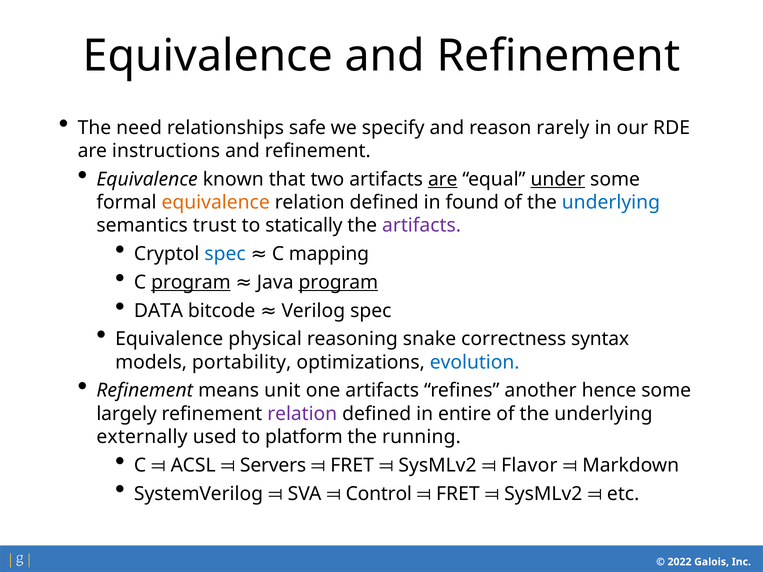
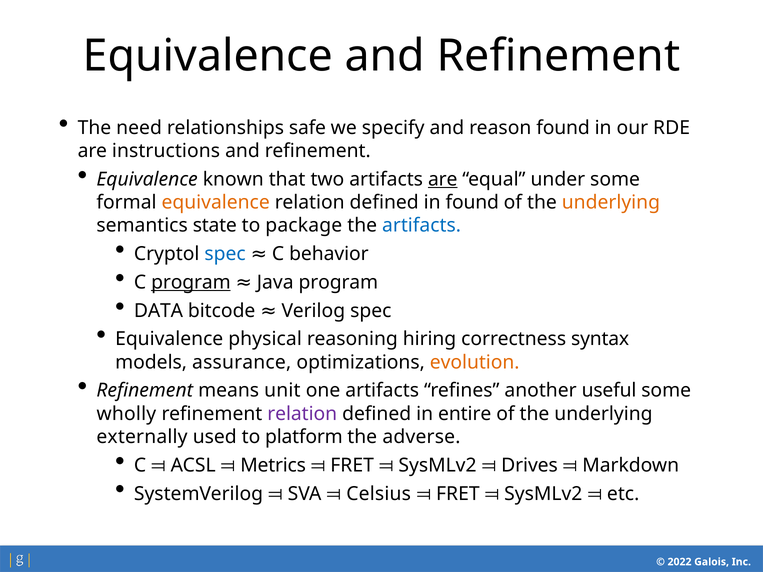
reason rarely: rarely -> found (563, 128)
under underline: present -> none (558, 179)
underlying colour: blue -> orange (611, 202)
trust: trust -> state (215, 226)
statically: statically -> package (304, 226)
artifacts colour: purple -> blue (422, 226)
mapping: mapping -> behavior (329, 254)
program underline: present -> none (338, 282)
snake: snake -> hiring (430, 339)
portability: portability -> assurance (242, 362)
evolution colour: blue -> orange (475, 362)
hence: hence -> useful (609, 391)
largely: largely -> wholly (126, 414)
running: running -> adverse (421, 437)
Servers: Servers -> Metrics (273, 465)
Flavor: Flavor -> Drives (529, 465)
Control: Control -> Celsius (379, 494)
